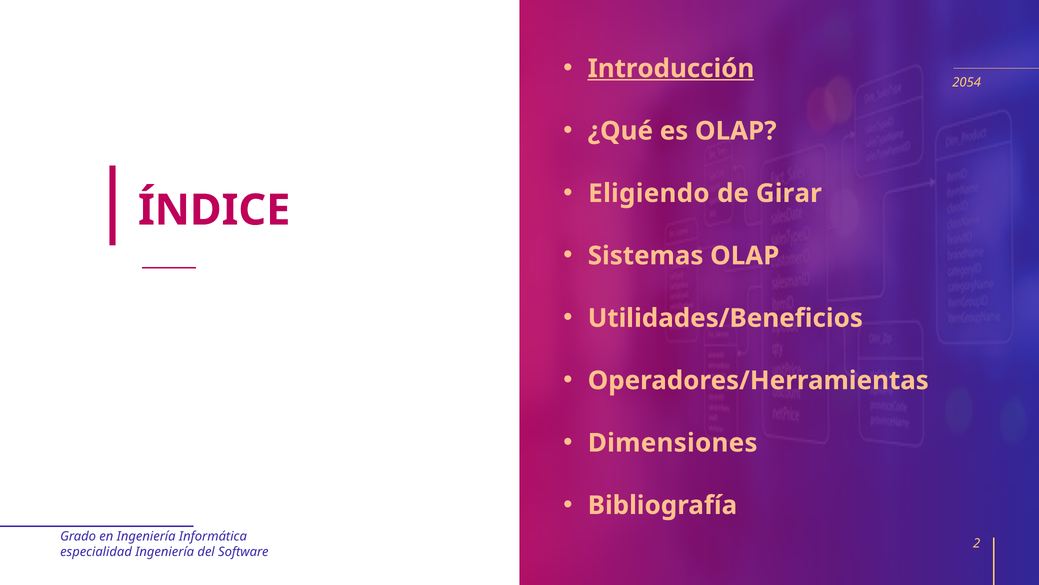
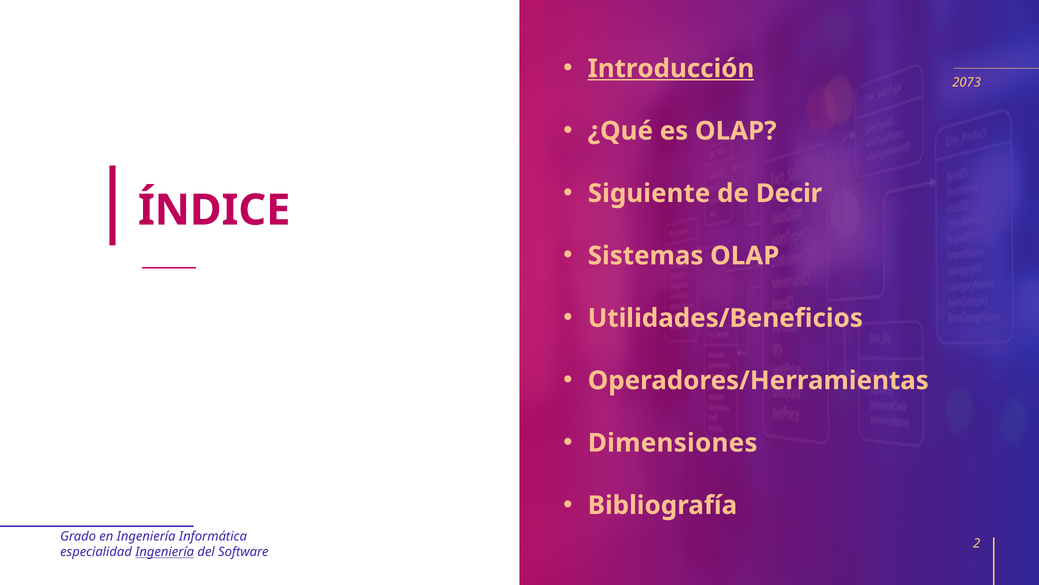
2054: 2054 -> 2073 (967, 82)
Eligiendo: Eligiendo -> Siguiente (649, 193)
Girar: Girar -> Decir (789, 193)
Ingeniería underline: none -> present (165, 552)
